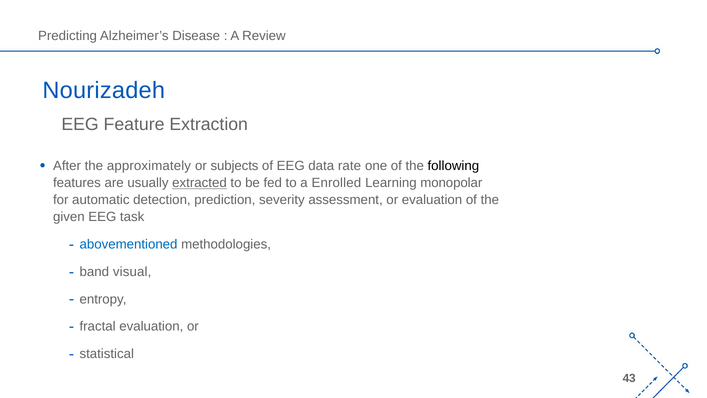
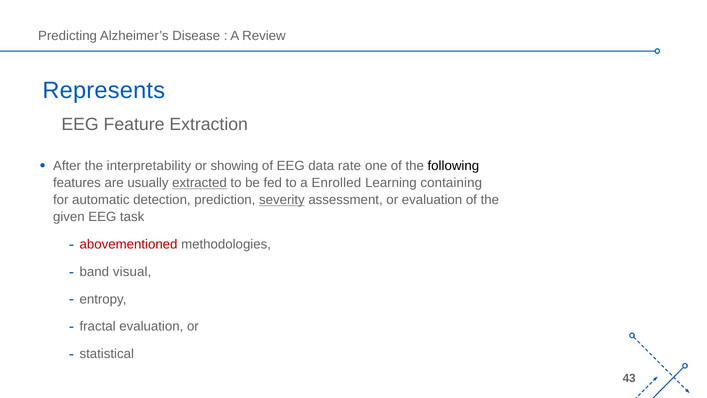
Nourizadeh: Nourizadeh -> Represents (104, 90)
approximately: approximately -> interpretability (149, 166)
subjects: subjects -> showing (234, 166)
monopolar: monopolar -> containing (451, 183)
severity underline: none -> present (282, 200)
abovementioned colour: blue -> red (129, 244)
